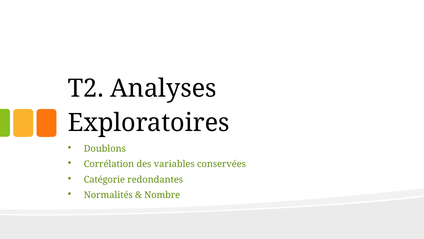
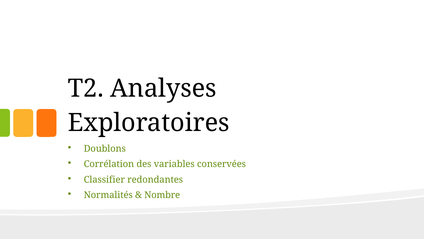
Catégorie: Catégorie -> Classifier (104, 179)
